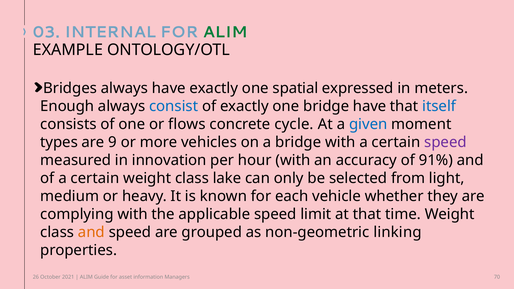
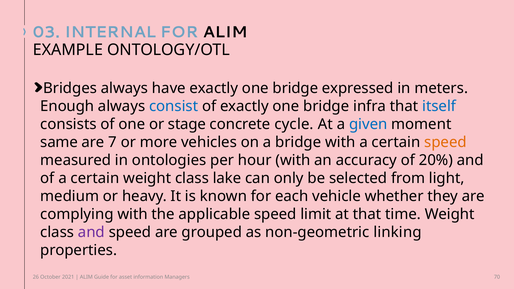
ALIM colour: green -> black (225, 32)
have exactly one spatial: spatial -> bridge (295, 88)
bridge have: have -> infra (370, 106)
flows: flows -> stage (187, 124)
types: types -> same (59, 142)
9: 9 -> 7 (113, 142)
speed colour: purple -> orange (445, 142)
innovation: innovation -> ontologies (169, 160)
91%: 91% -> 20% (436, 160)
and colour: orange -> purple (91, 232)
